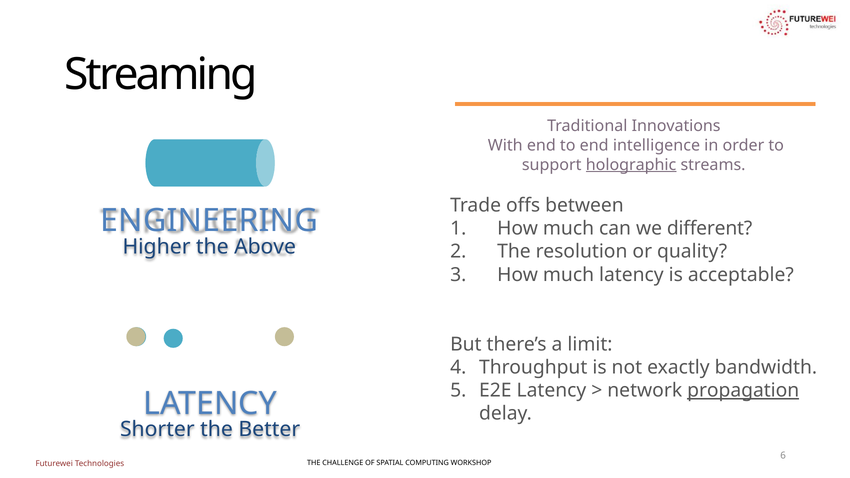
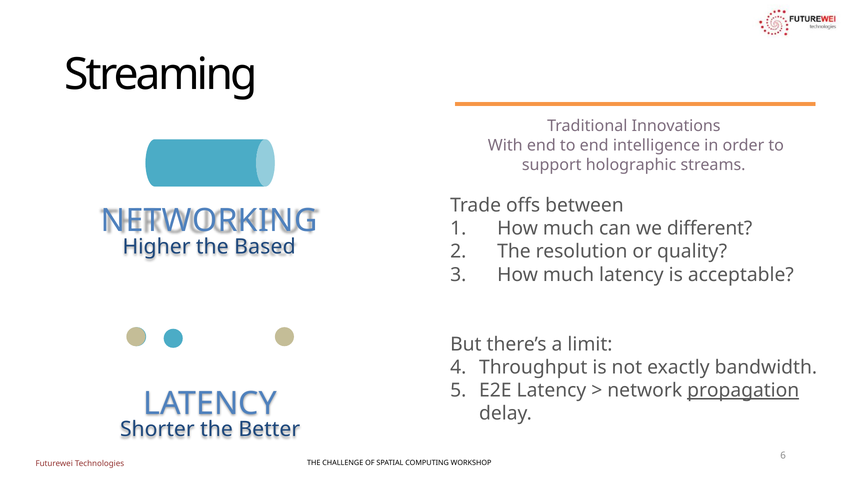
holographic underline: present -> none (631, 165)
ENGINEERING: ENGINEERING -> NETWORKING (209, 221)
Above: Above -> Based (265, 247)
